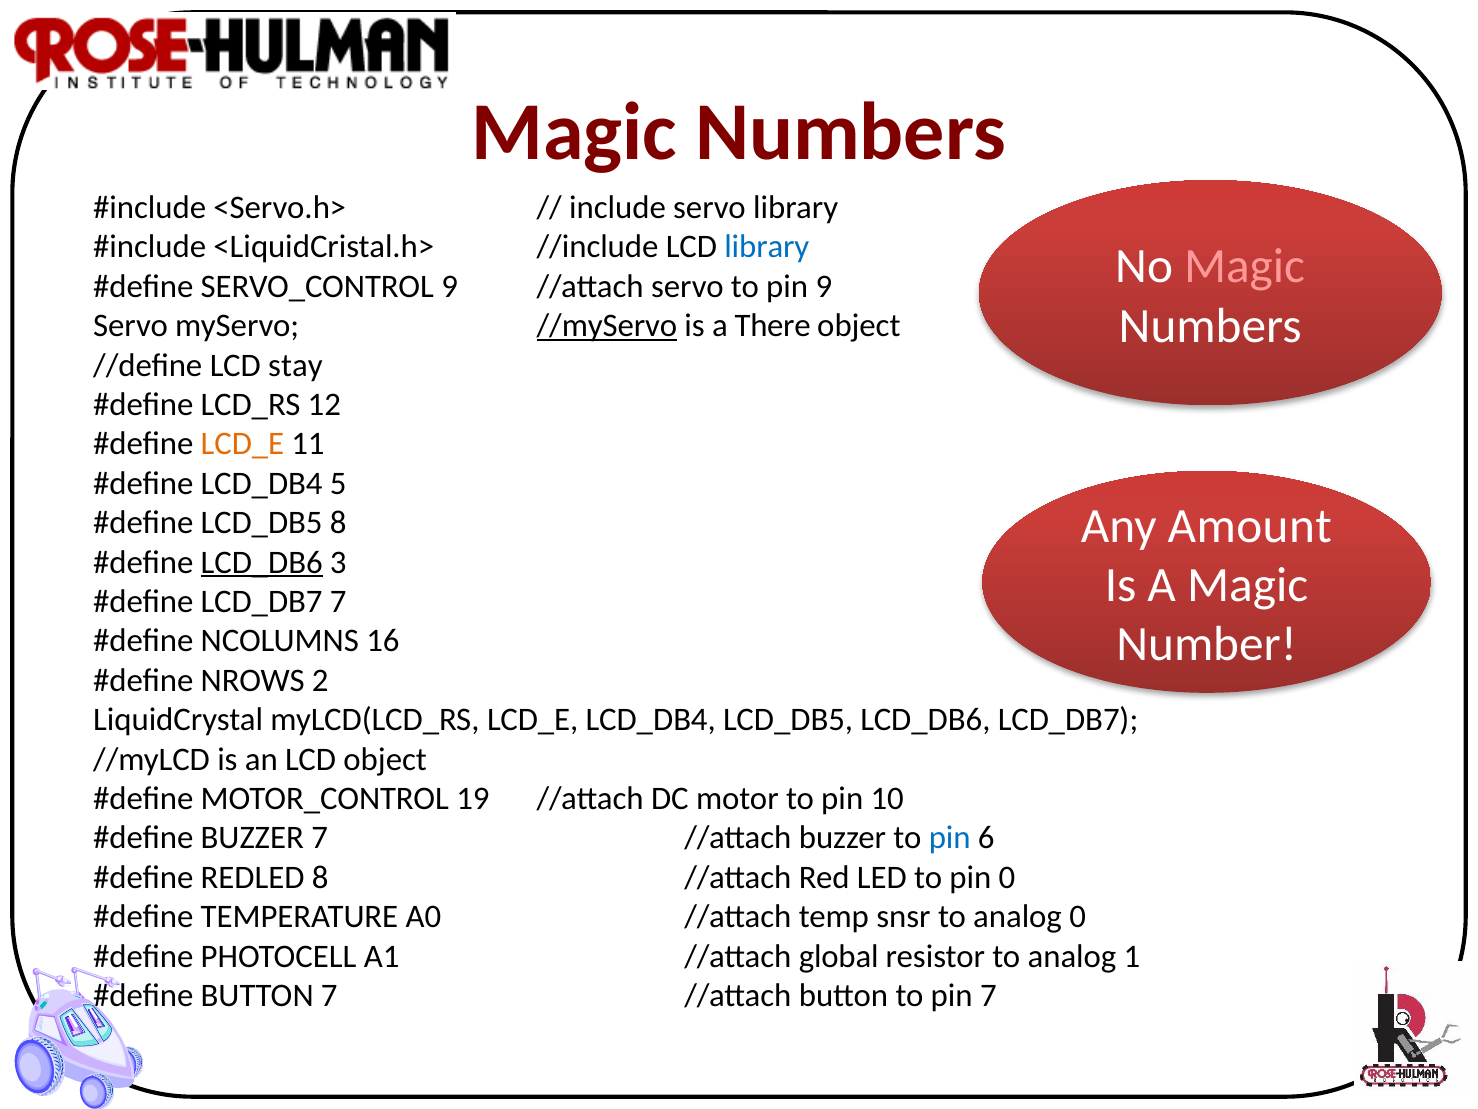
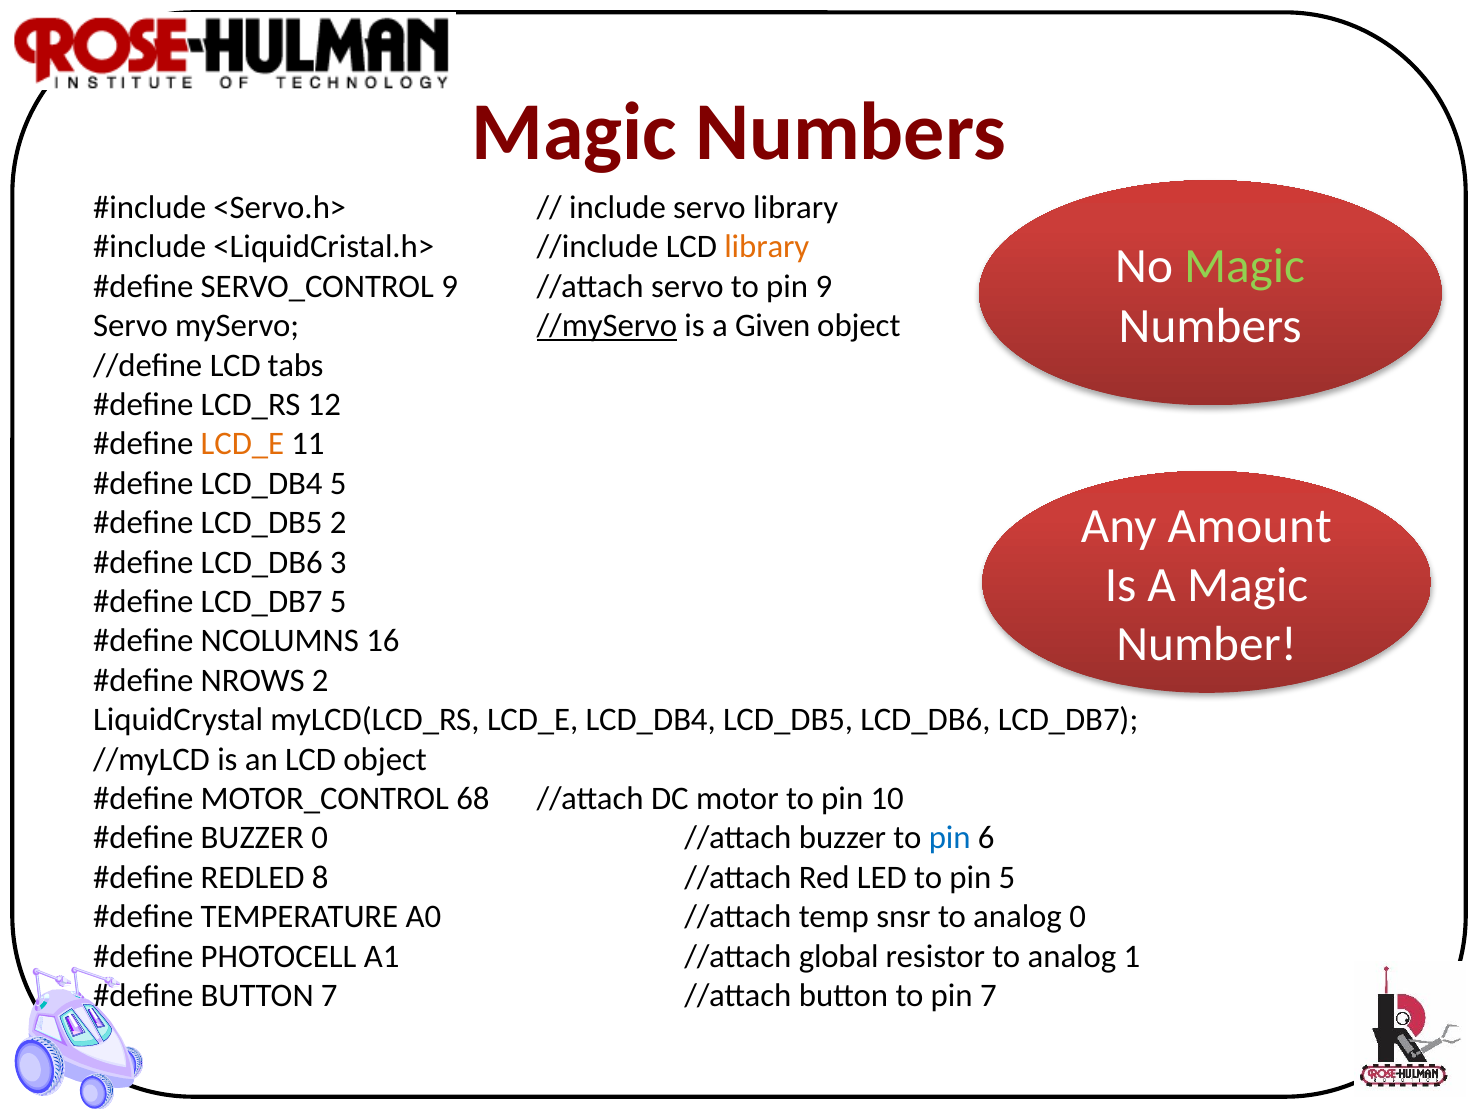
library colour: blue -> orange (767, 247)
Magic colour: pink -> light green (1244, 267)
There: There -> Given (773, 326)
stay: stay -> tabs (296, 365)
LCD_DB5 8: 8 -> 2 (338, 523)
LCD_DB6 underline: present -> none (262, 562)
LCD_DB7 7: 7 -> 5 (338, 601)
19: 19 -> 68 (473, 798)
BUZZER 7: 7 -> 0 (320, 838)
pin 0: 0 -> 5 (1007, 877)
